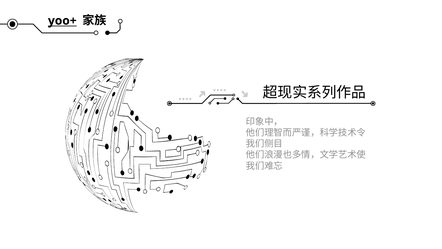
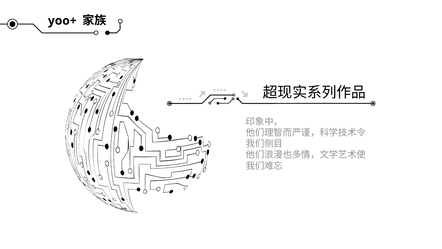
yoo+ underline: present -> none (62, 21)
